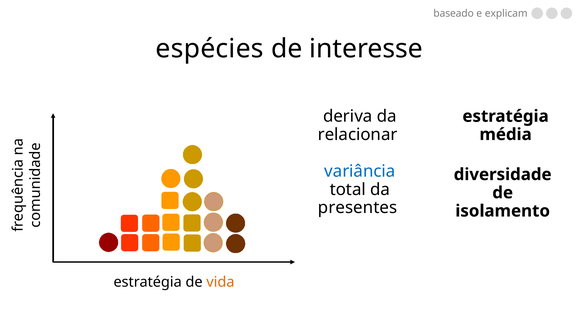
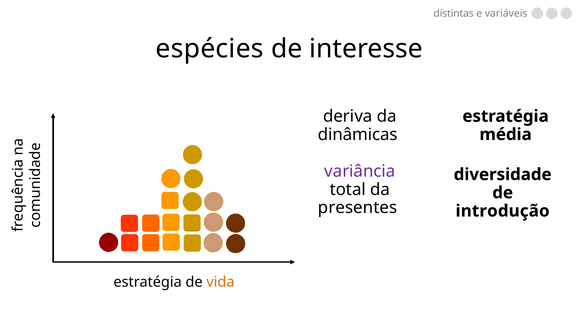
baseado: baseado -> distintas (454, 14)
explicam: explicam -> variáveis (506, 14)
relacionar: relacionar -> dinâmicas (358, 134)
variância colour: blue -> purple (360, 171)
isolamento: isolamento -> introdução (503, 211)
